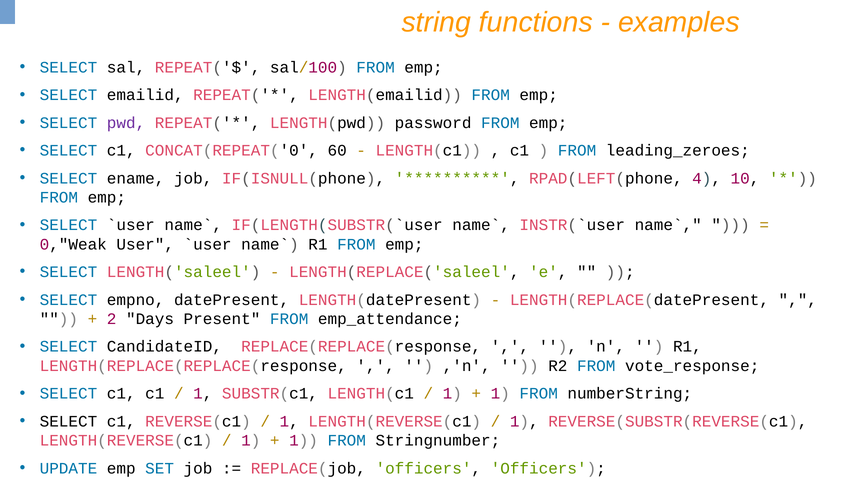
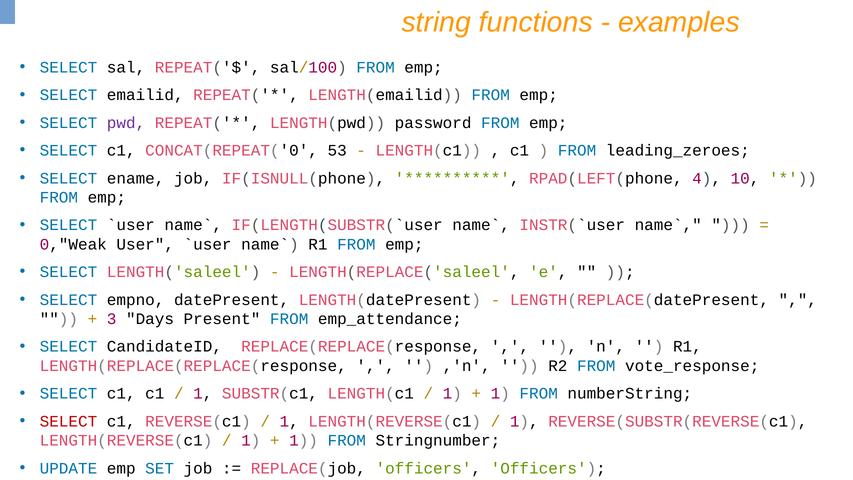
60: 60 -> 53 (337, 150)
2: 2 -> 3 (112, 319)
SELECT colour: black -> red (68, 421)
